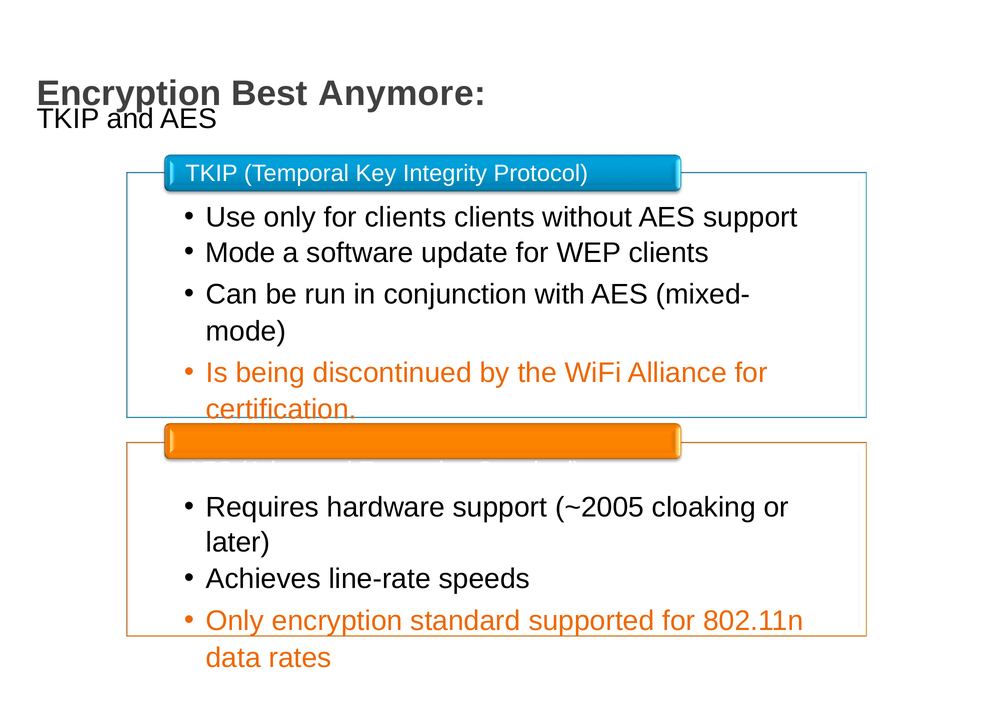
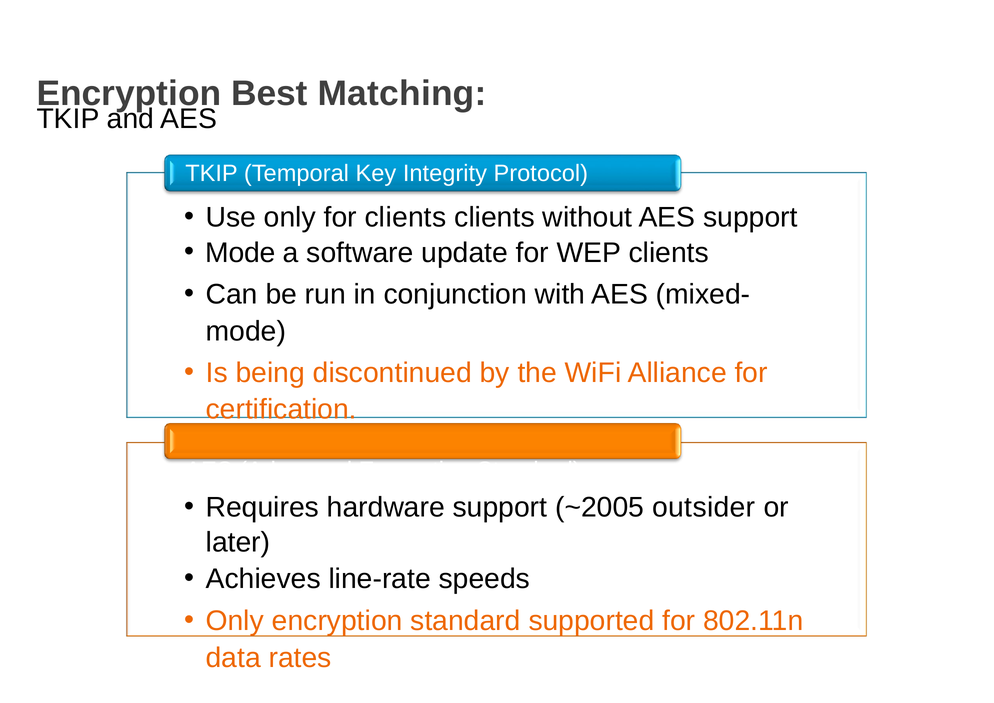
Anymore: Anymore -> Matching (402, 93)
cloaking: cloaking -> outsider (704, 507)
